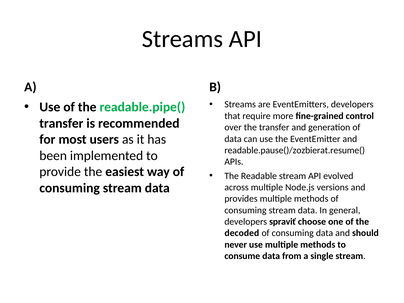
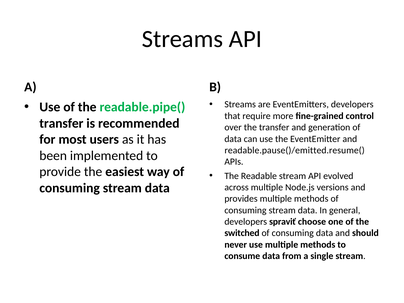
readable.pause()/zozbierat.resume(: readable.pause()/zozbierat.resume( -> readable.pause()/emitted.resume( (295, 150)
decoded: decoded -> switched (242, 233)
